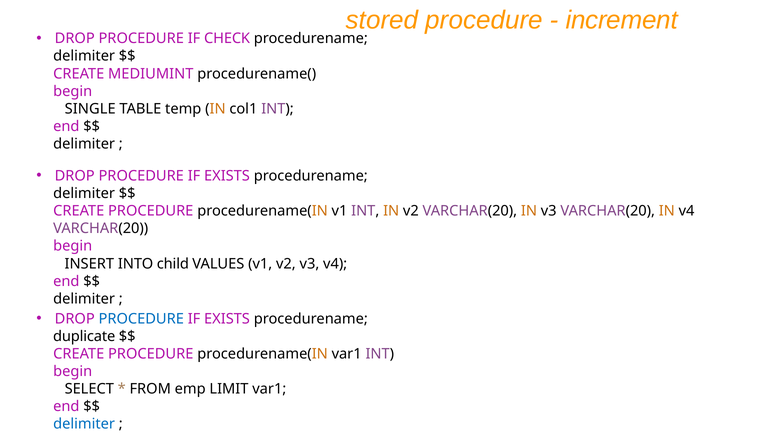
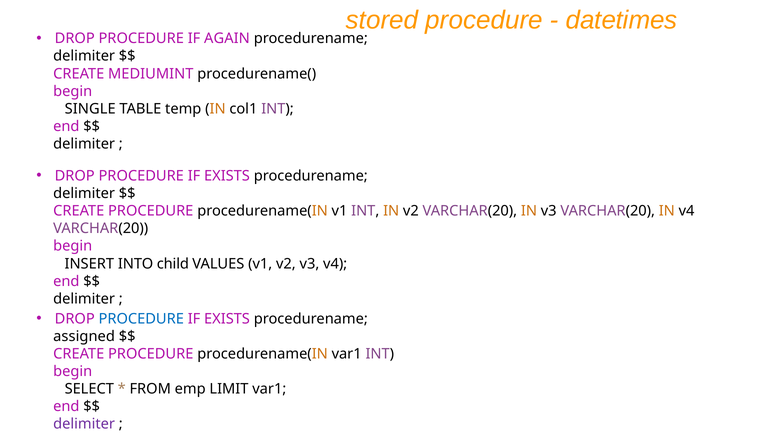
increment: increment -> datetimes (622, 20)
CHECK: CHECK -> AGAIN (227, 39)
duplicate: duplicate -> assigned (84, 337)
delimiter colour: blue -> purple (84, 424)
